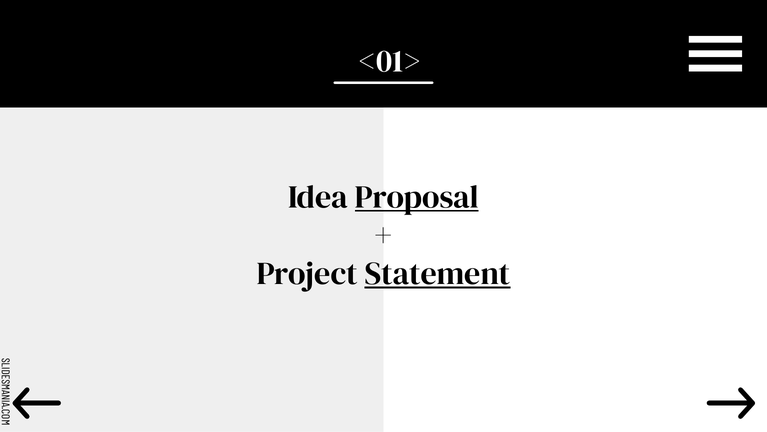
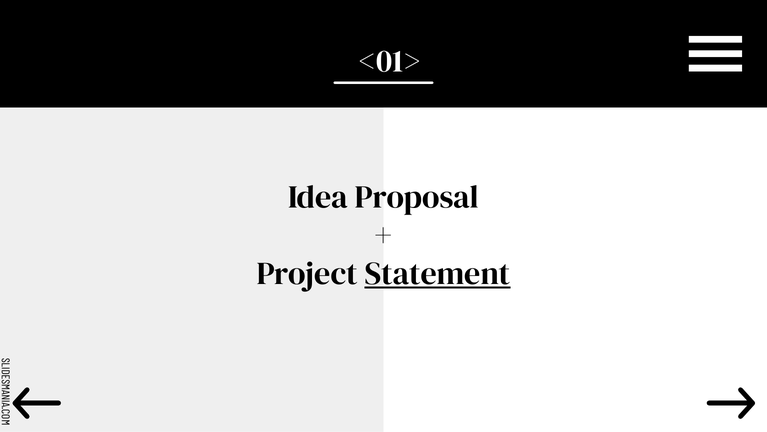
Proposal underline: present -> none (417, 197)
